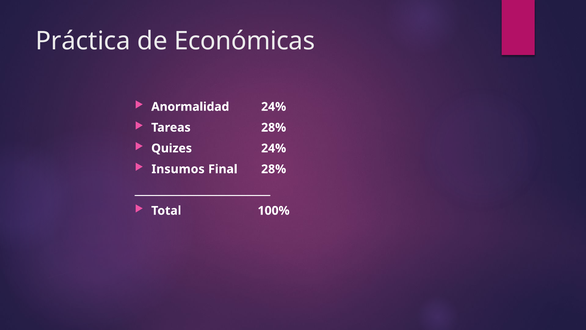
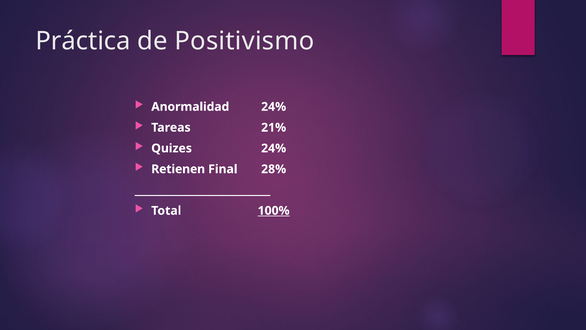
Económicas: Económicas -> Positivismo (244, 41)
Tareas 28%: 28% -> 21% (274, 127)
Insumos: Insumos -> Retienen (178, 169)
100% underline: none -> present (274, 210)
